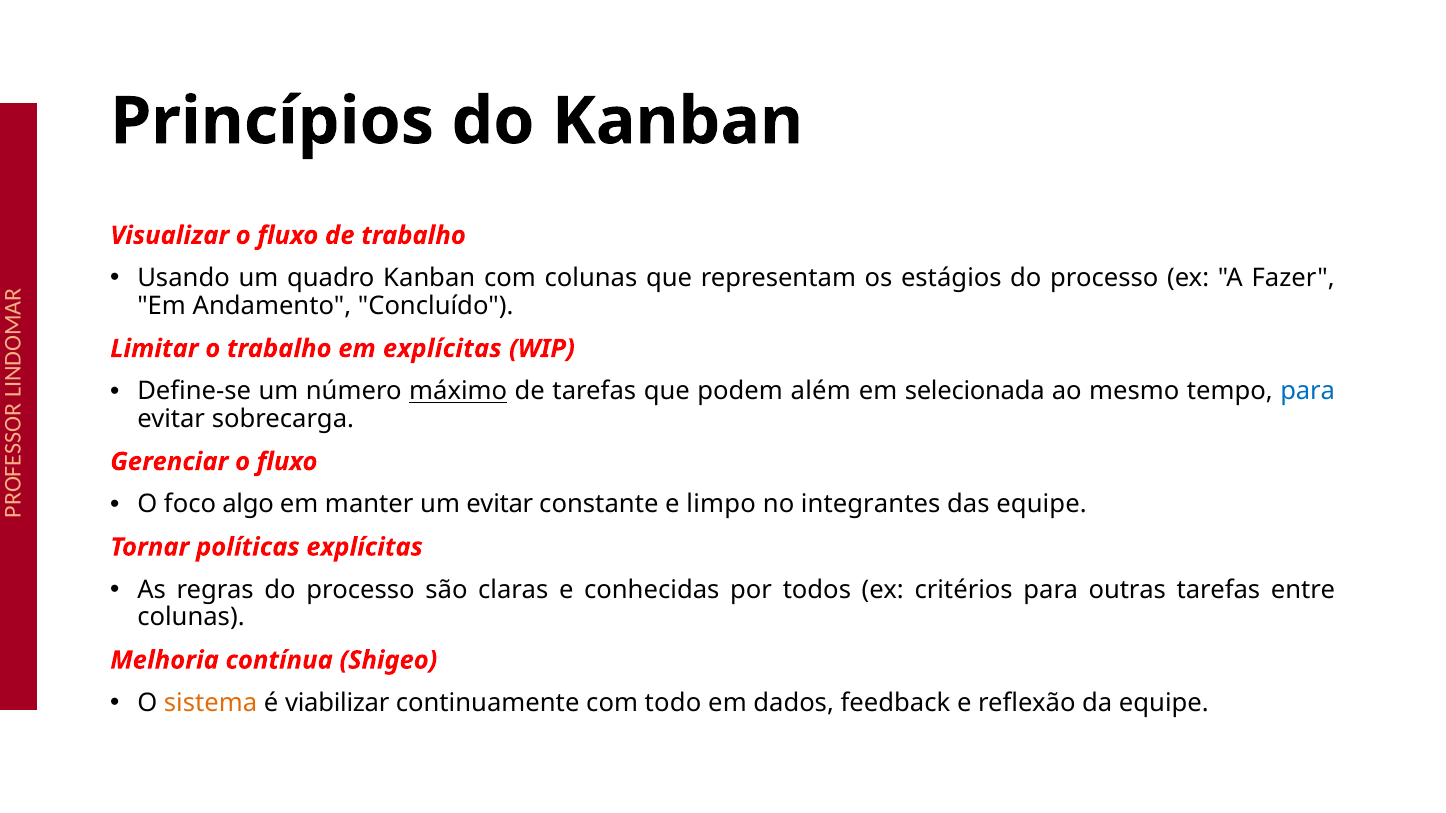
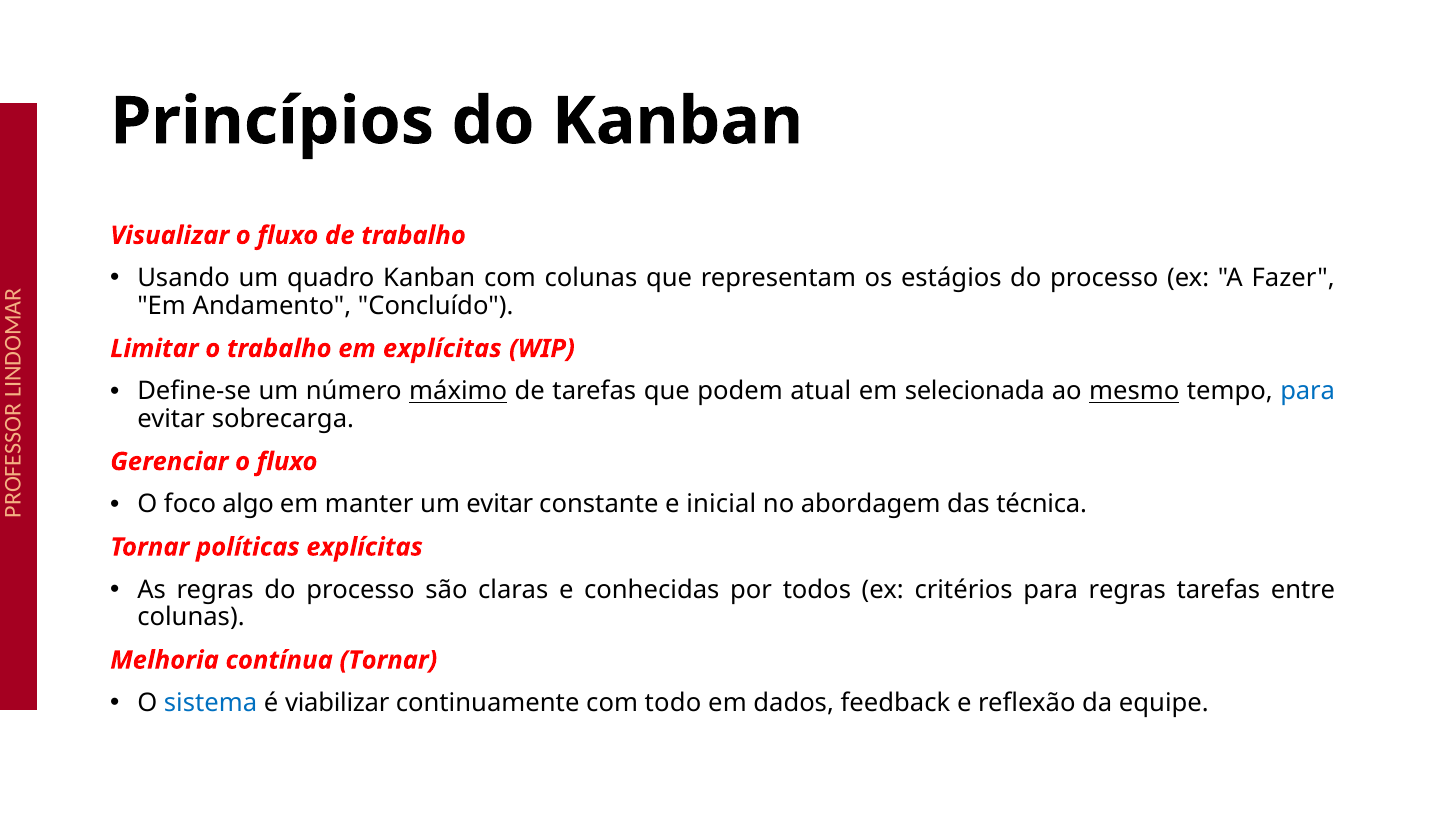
além: além -> atual (821, 391)
mesmo underline: none -> present (1134, 391)
limpo: limpo -> inicial (721, 505)
integrantes: integrantes -> abordagem (871, 505)
das equipe: equipe -> técnica (1042, 505)
para outras: outras -> regras (1127, 590)
contínua Shigeo: Shigeo -> Tornar (388, 661)
sistema colour: orange -> blue (211, 703)
